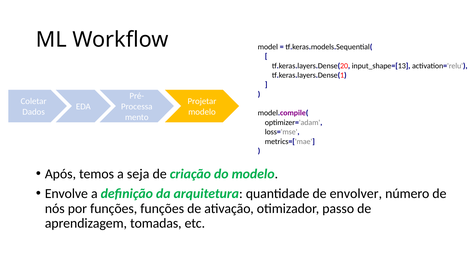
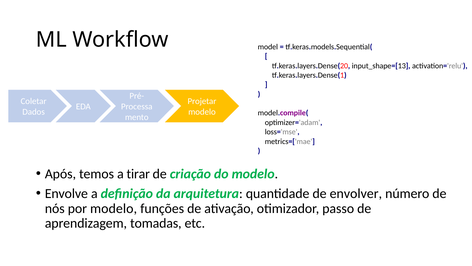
seja: seja -> tirar (138, 173)
por funções: funções -> modelo (114, 208)
